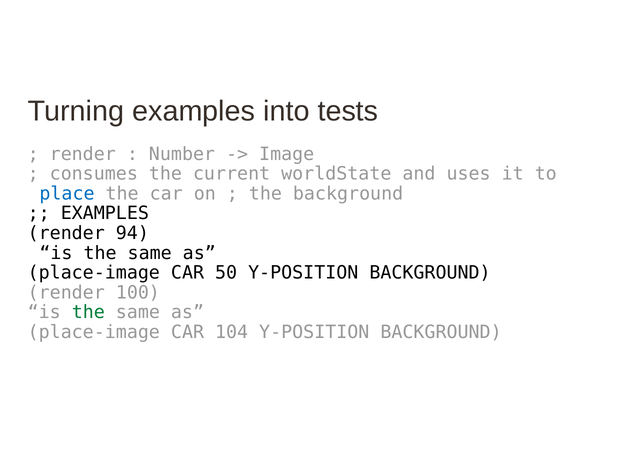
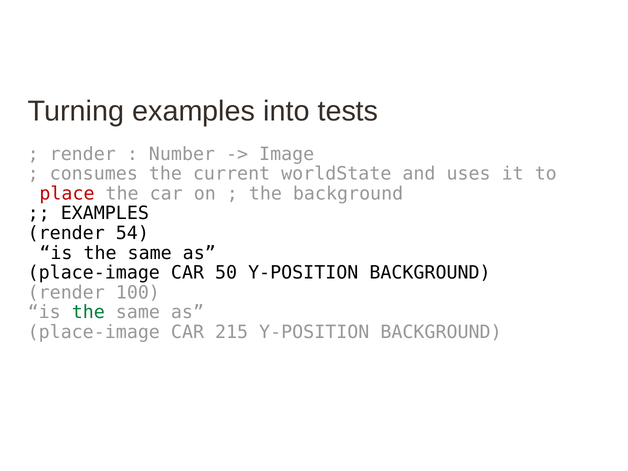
place colour: blue -> red (67, 194)
94: 94 -> 54 (132, 233)
104: 104 -> 215 (232, 332)
